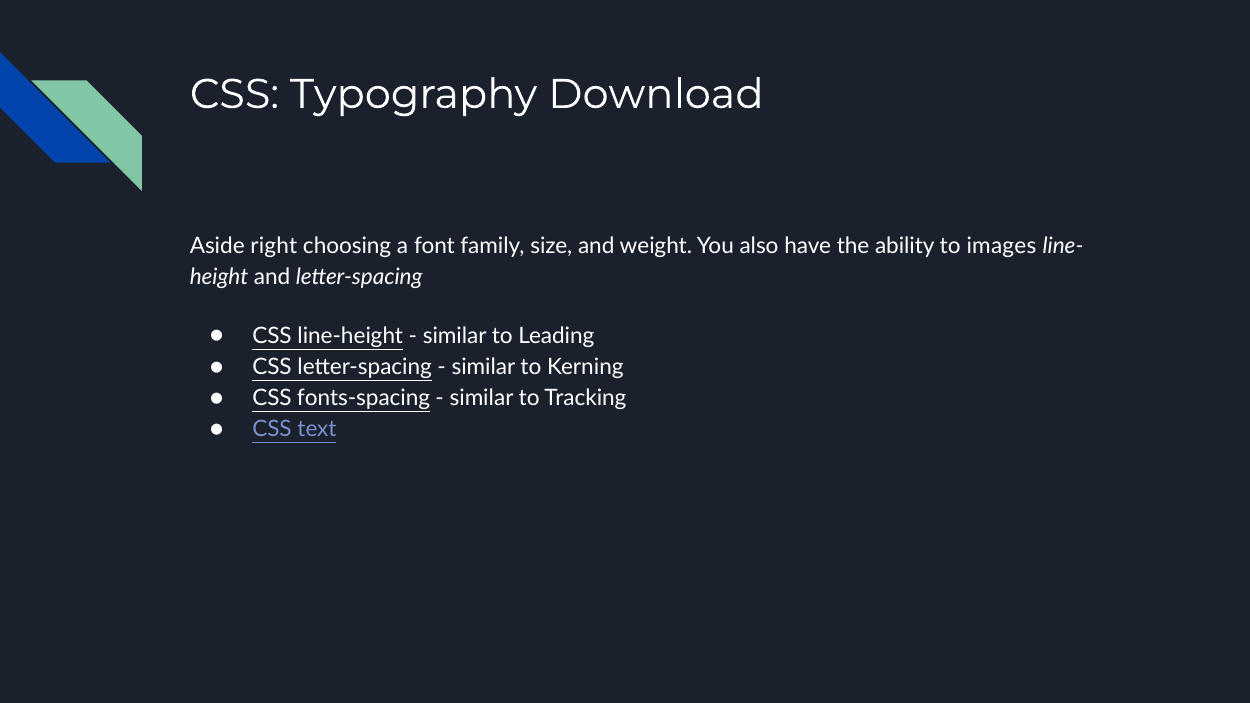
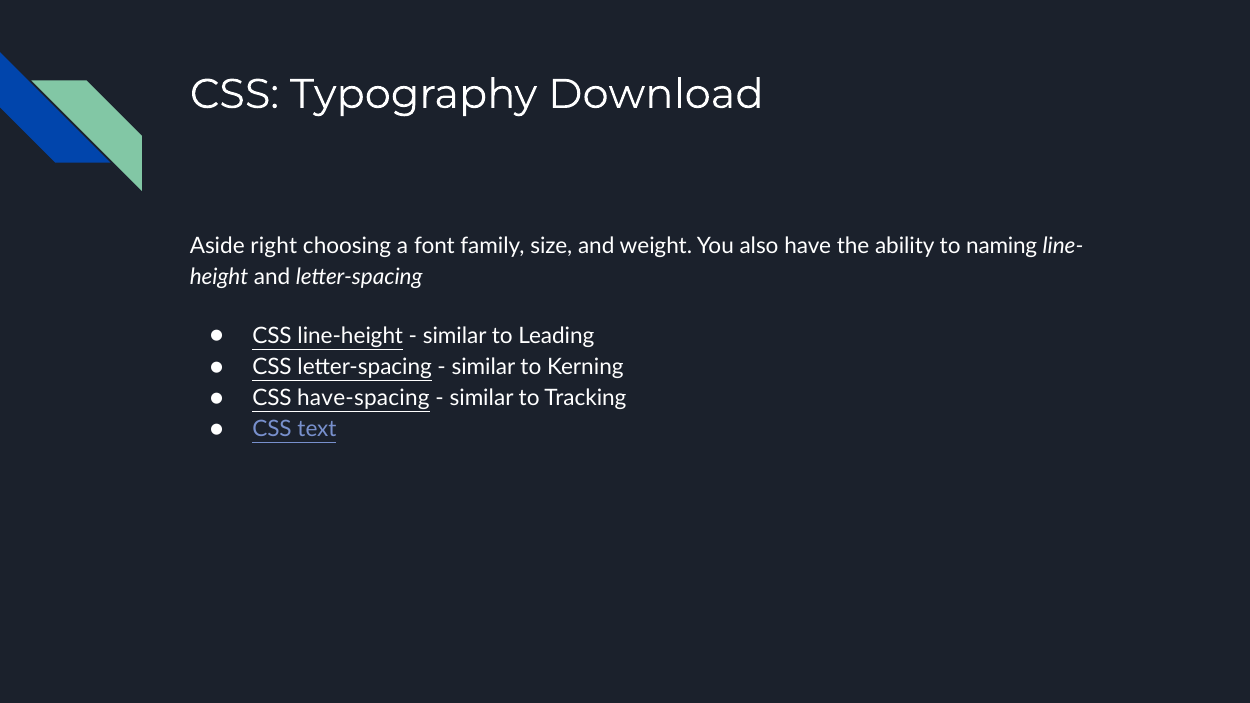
images: images -> naming (1002, 246)
fonts-spacing: fonts-spacing -> have-spacing (363, 398)
